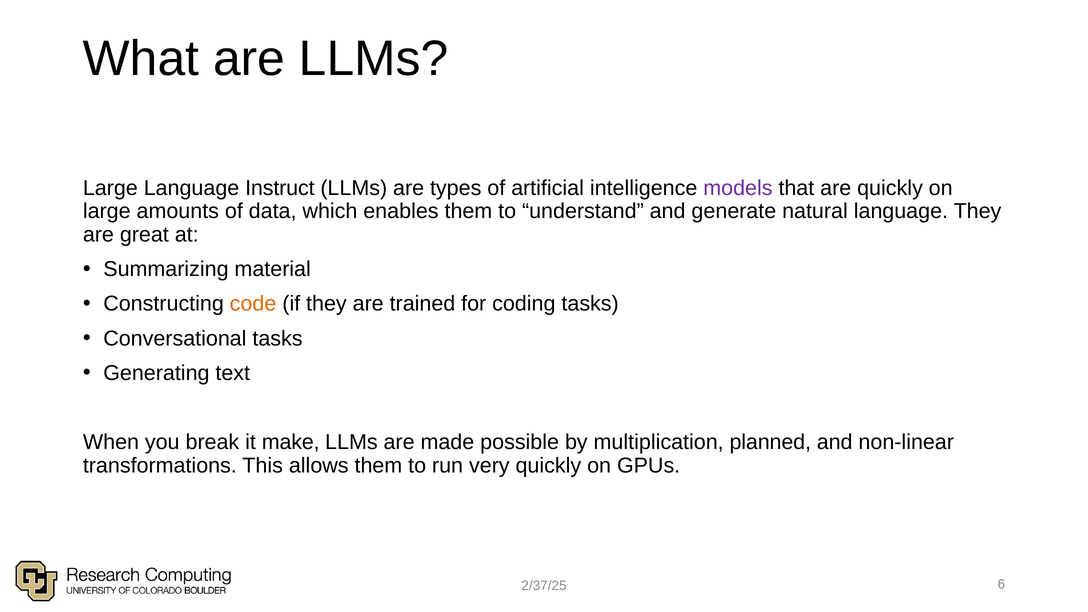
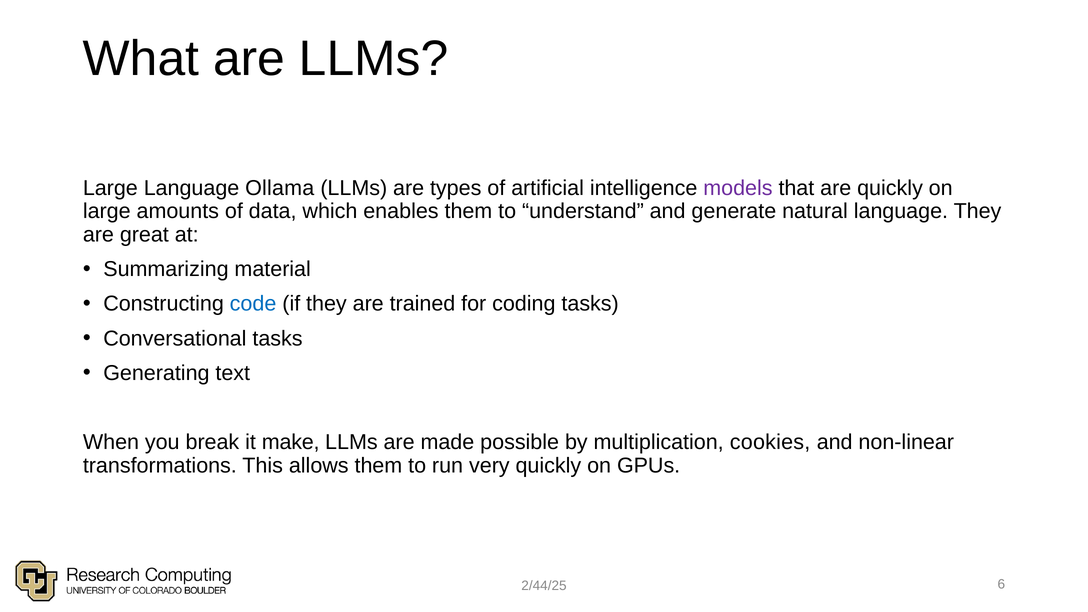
Instruct: Instruct -> Ollama (280, 188)
code colour: orange -> blue (253, 304)
planned: planned -> cookies (770, 442)
2/37/25: 2/37/25 -> 2/44/25 (544, 586)
